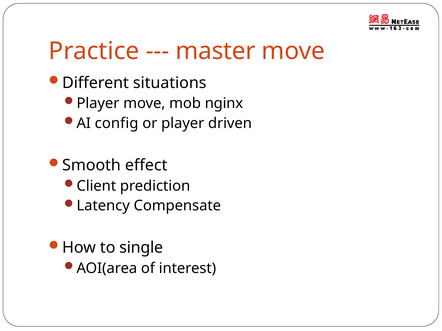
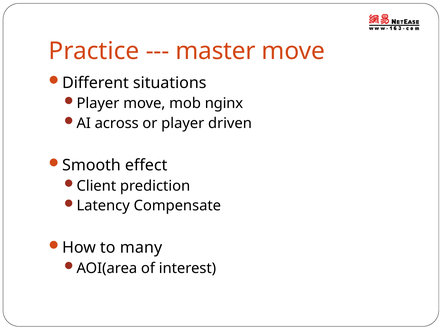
config: config -> across (117, 123)
single: single -> many (141, 248)
